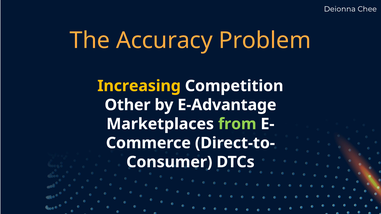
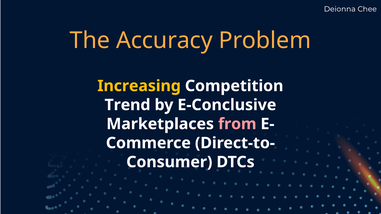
Other: Other -> Trend (127, 105)
E-Advantage: E-Advantage -> E-Conclusive (227, 105)
from colour: light green -> pink (237, 124)
